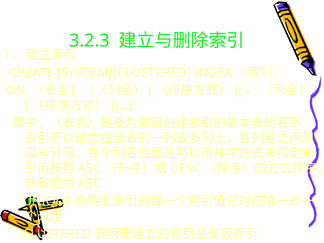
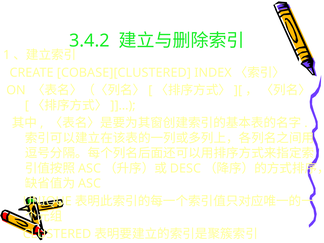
3.2.3: 3.2.3 -> 3.4.2 (89, 41)
SYSTEM][CLUSTERED: SYSTEM][CLUSTERED -> COBASE][CLUSTERED (124, 73)
